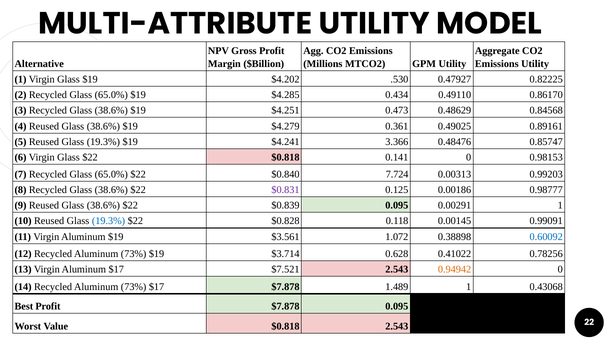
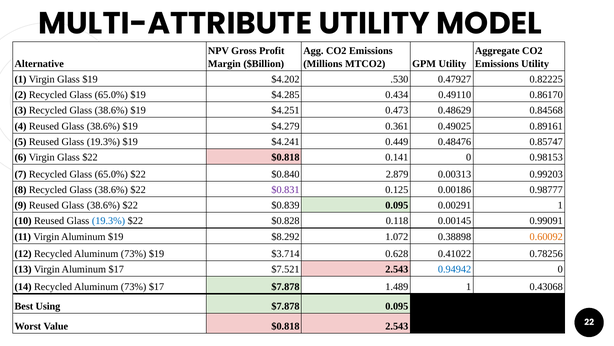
3.366: 3.366 -> 0.449 (397, 142)
7.724: 7.724 -> 2.879 (397, 174)
$3.561: $3.561 -> $8.292 (285, 236)
0.60092 colour: blue -> orange (546, 236)
0.94942 colour: orange -> blue (455, 269)
Best Profit: Profit -> Using (48, 306)
